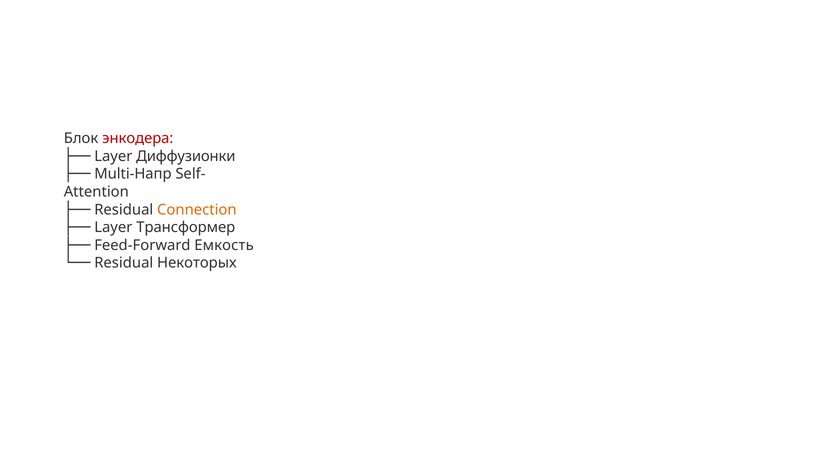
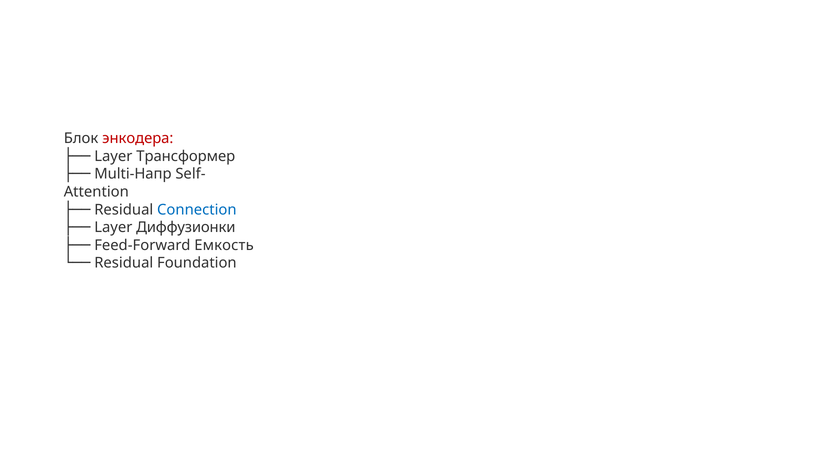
Диффузионки: Диффузионки -> Трансформер (186, 156)
Connection colour: orange -> blue (197, 210)
Трансформер: Трансформер -> Диффузионки (186, 227)
Некоторых: Некоторых -> Foundation (197, 263)
